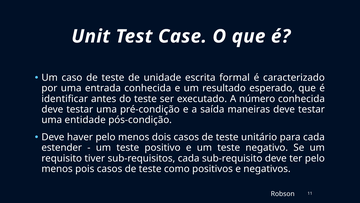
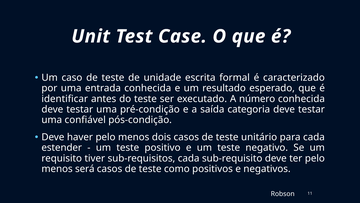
maneiras: maneiras -> categoria (249, 109)
entidade: entidade -> confiável (85, 120)
pois: pois -> será (85, 168)
